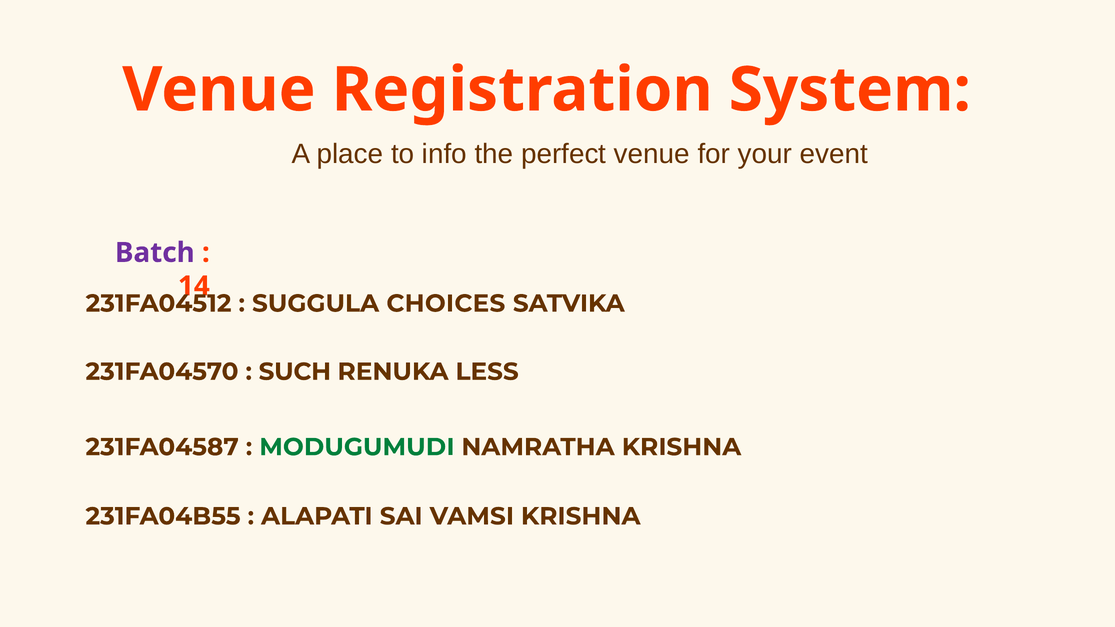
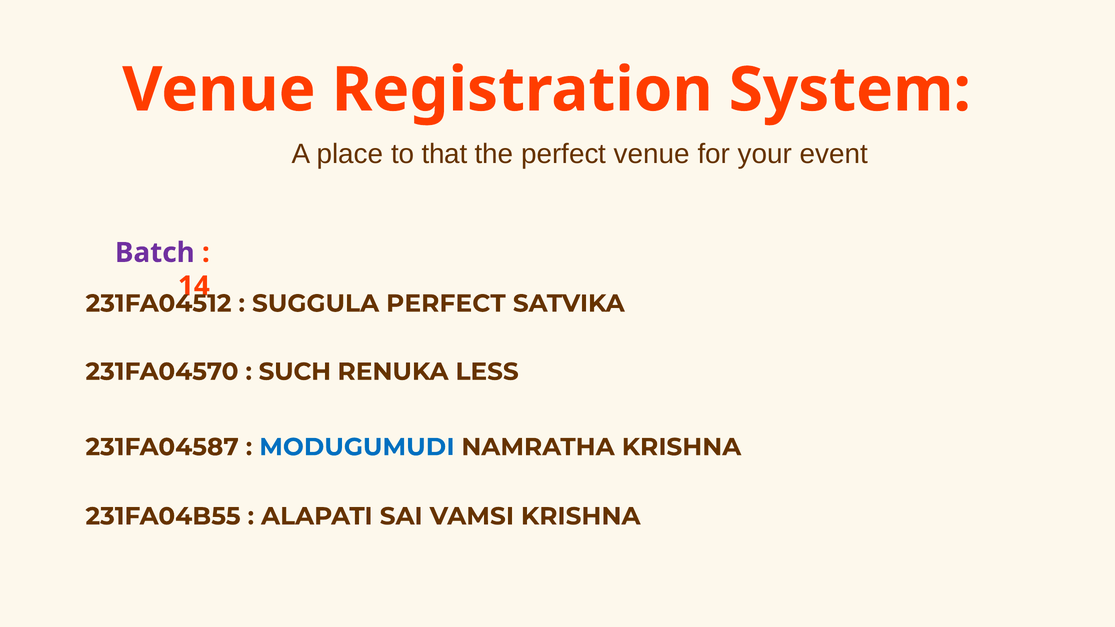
info: info -> that (445, 154)
SUGGULA CHOICES: CHOICES -> PERFECT (446, 304)
MODUGUMUDI colour: green -> blue (357, 447)
